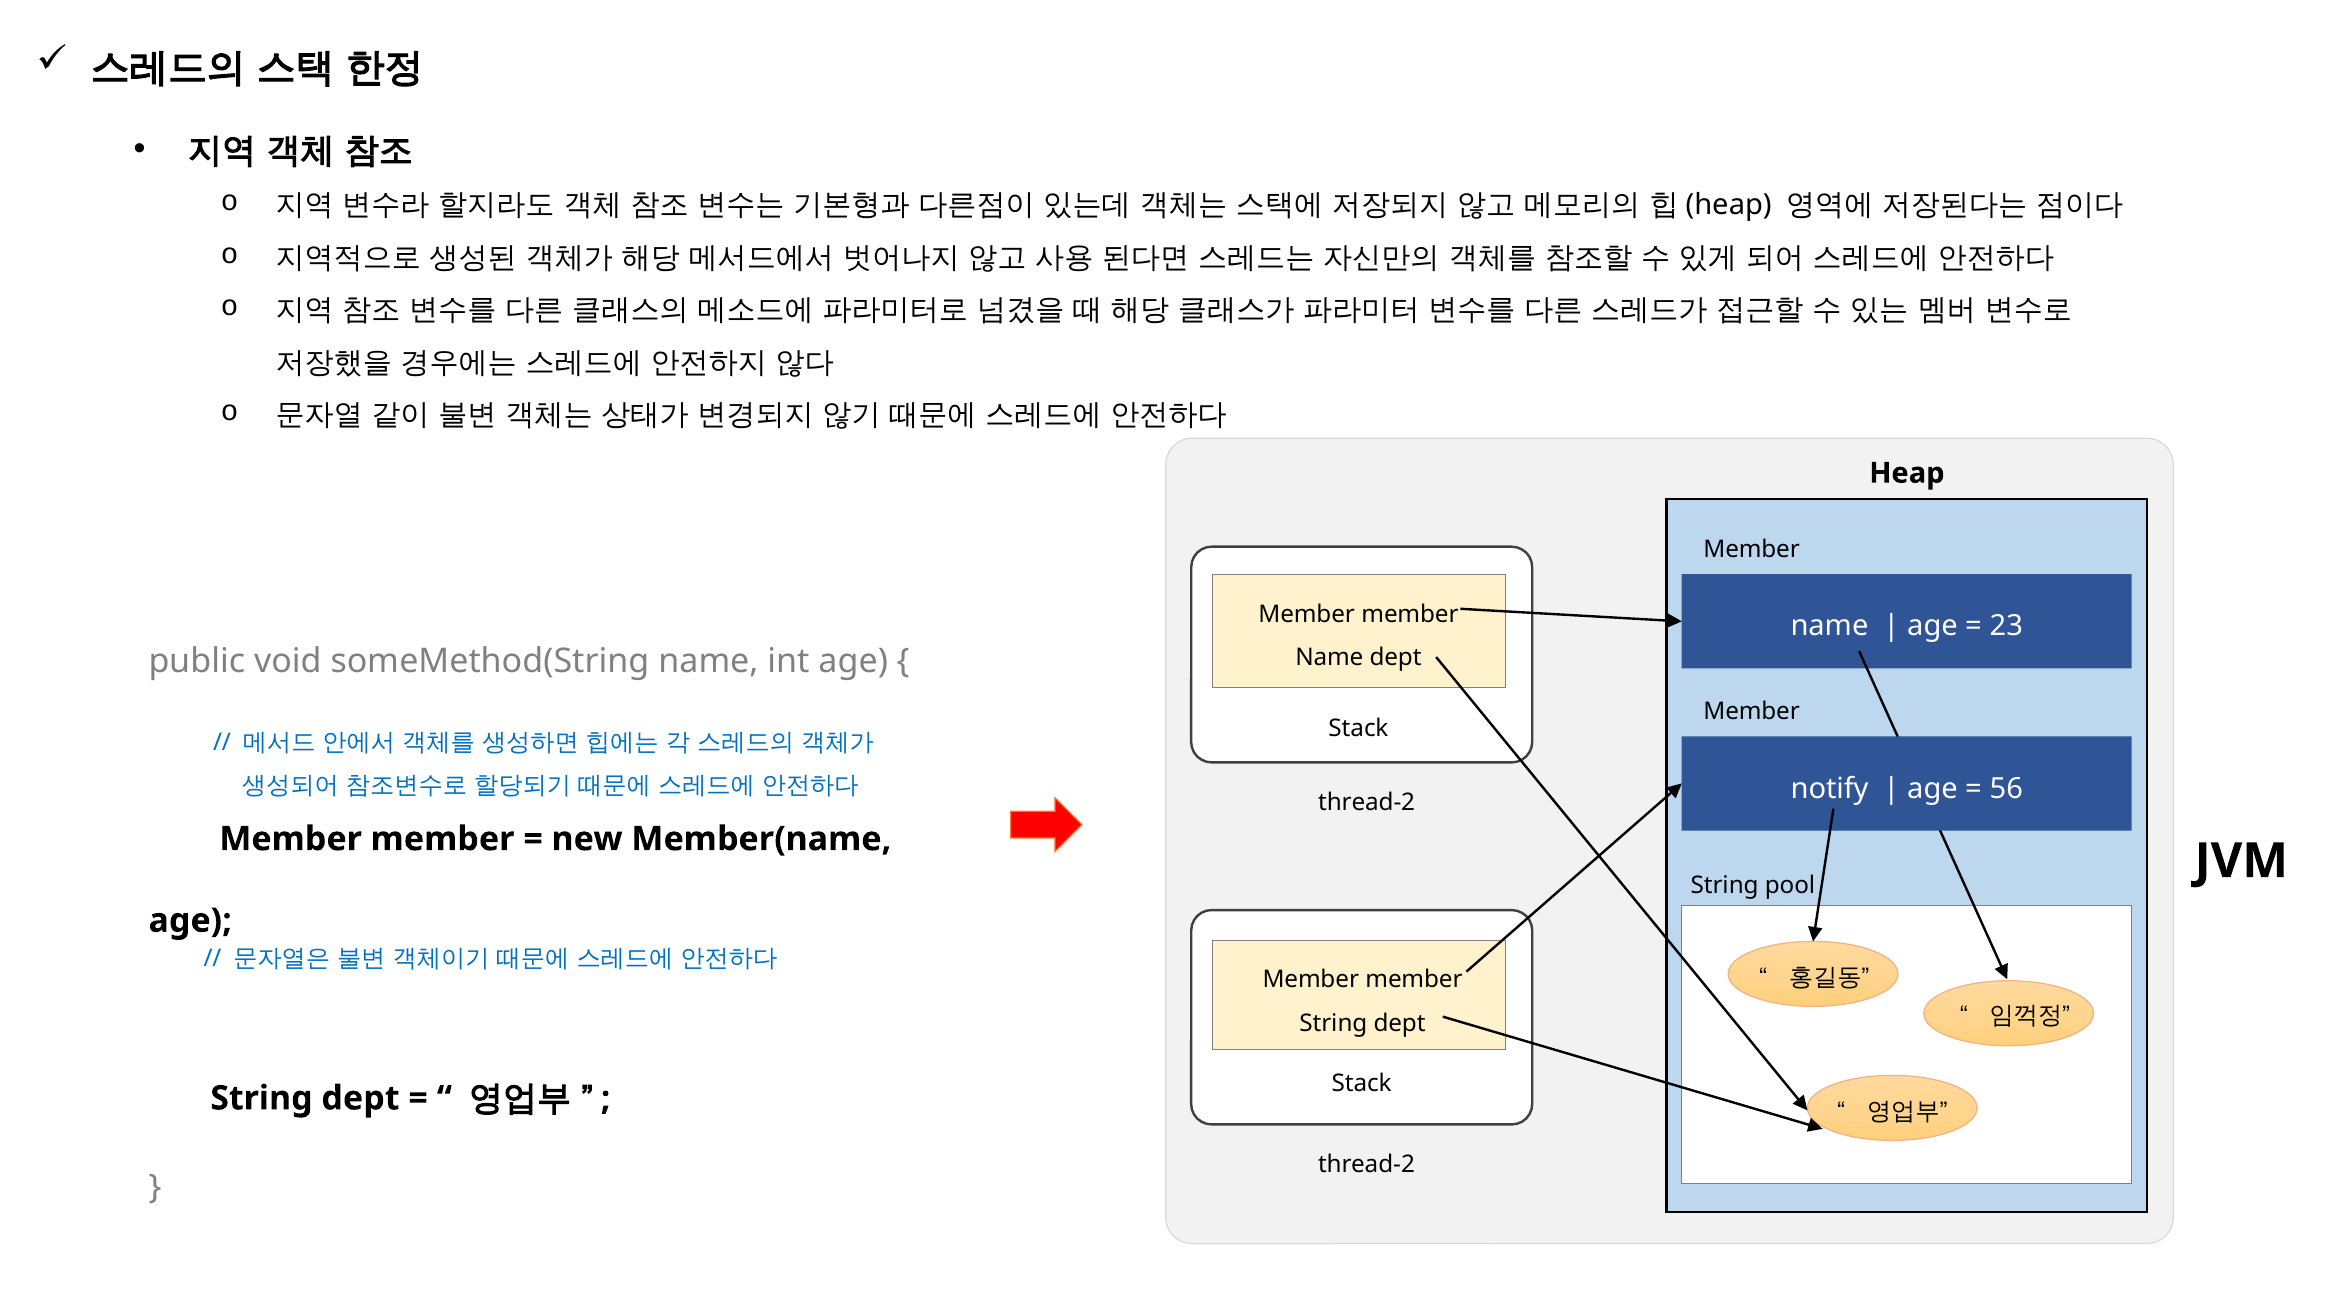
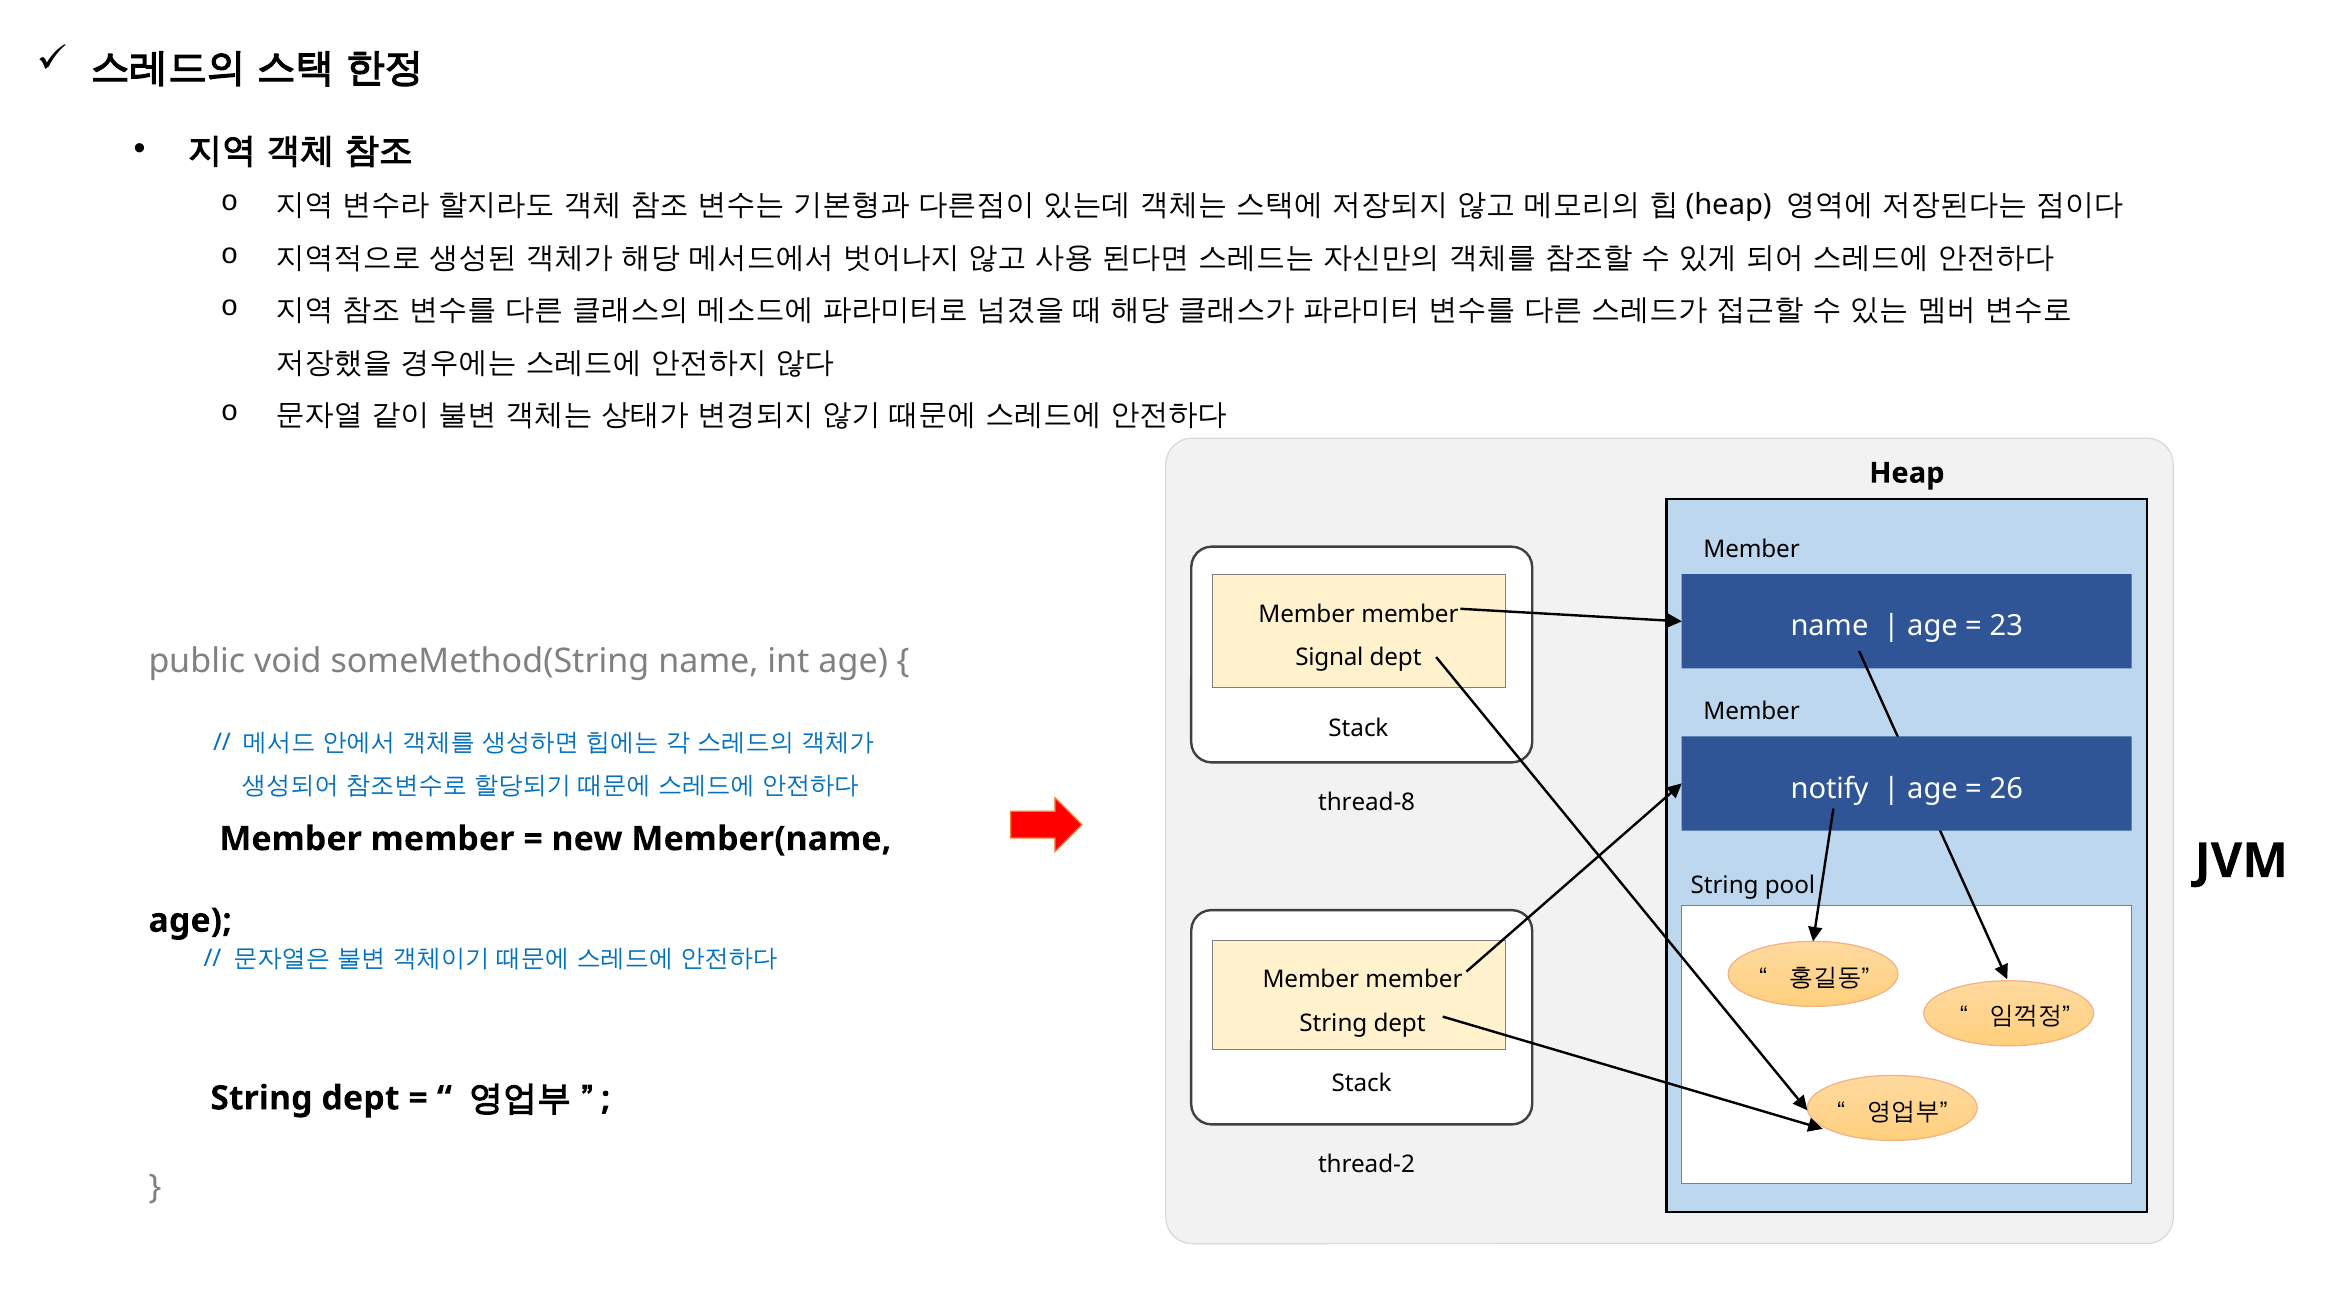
Name: Name -> Signal (1329, 658)
56: 56 -> 26 (2006, 789)
thread-2: thread-2 -> thread-8 (1367, 803)
